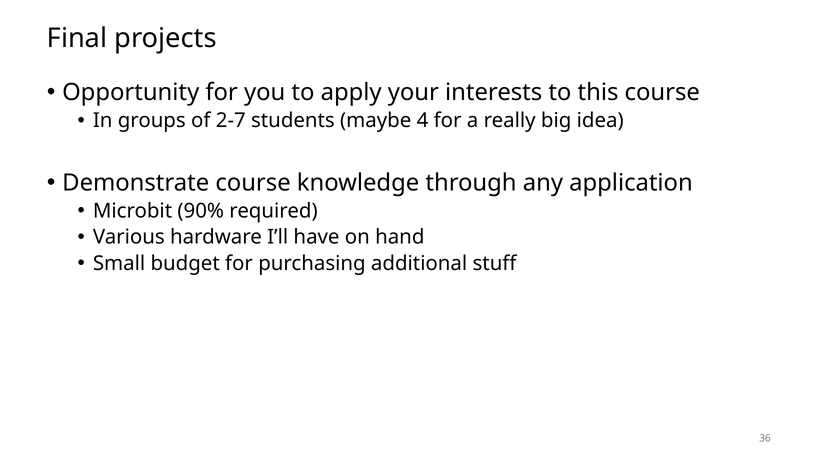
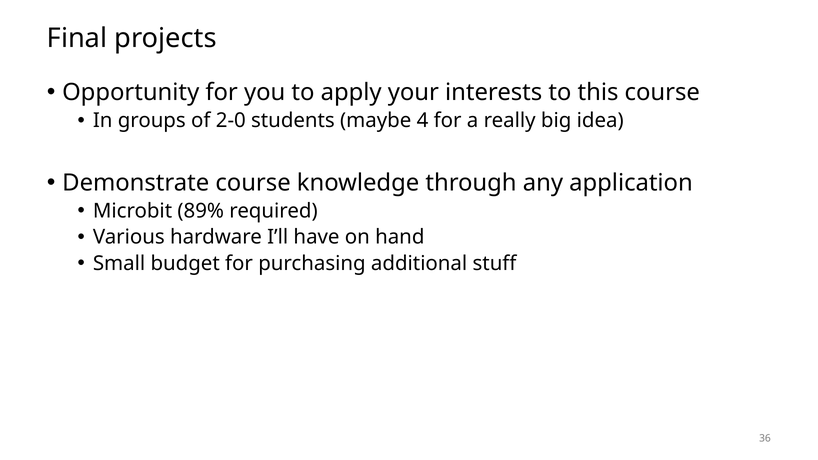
2-7: 2-7 -> 2-0 (231, 121)
90%: 90% -> 89% (201, 211)
